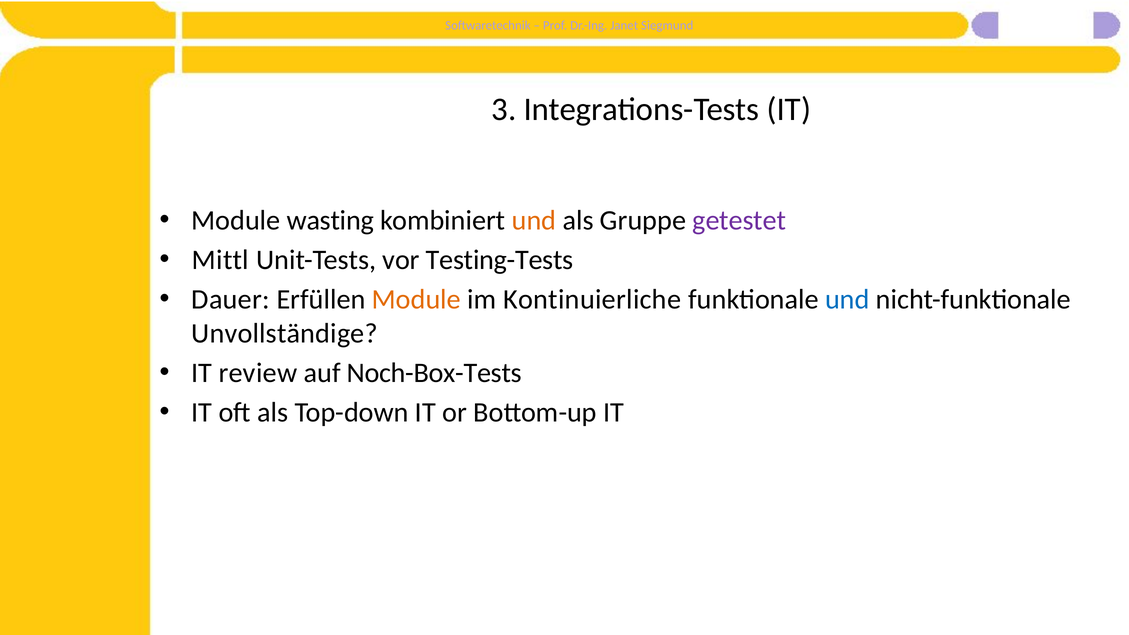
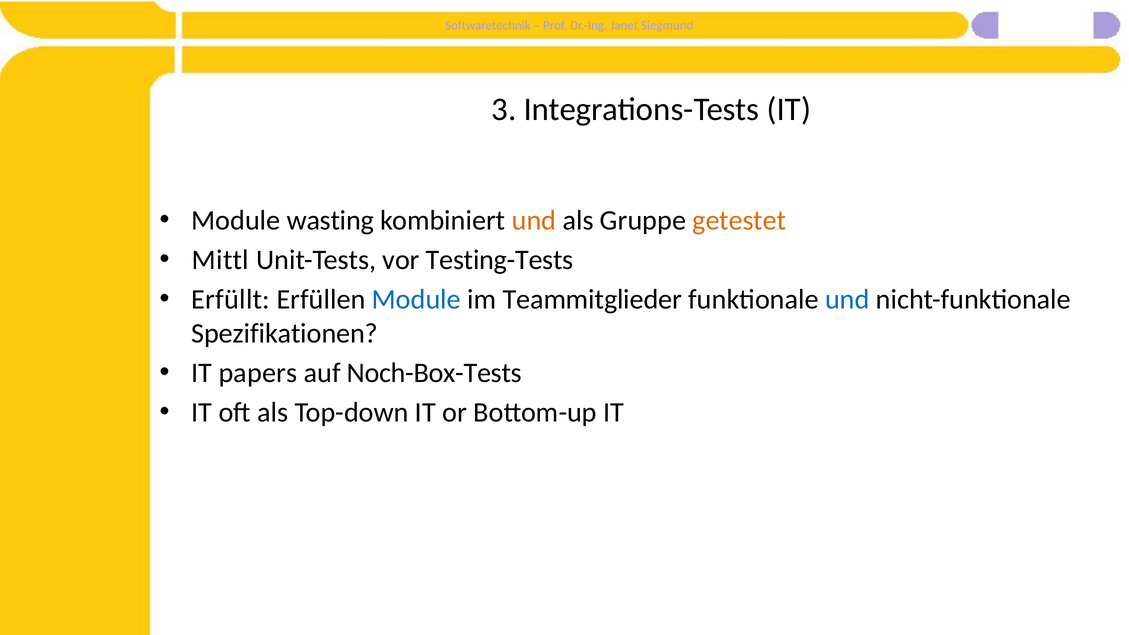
getestet colour: purple -> orange (739, 221)
Dauer: Dauer -> Erfüllt (231, 300)
Module colour: orange -> blue (416, 300)
Kontinuierliche: Kontinuierliche -> Teammitglieder (592, 300)
Unvollständige: Unvollständige -> Spezifikationen (285, 334)
review: review -> papers (258, 373)
